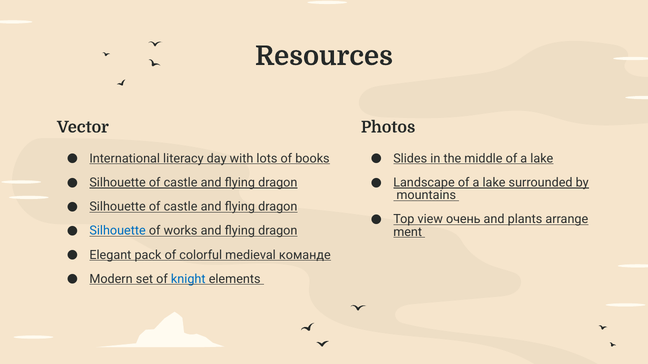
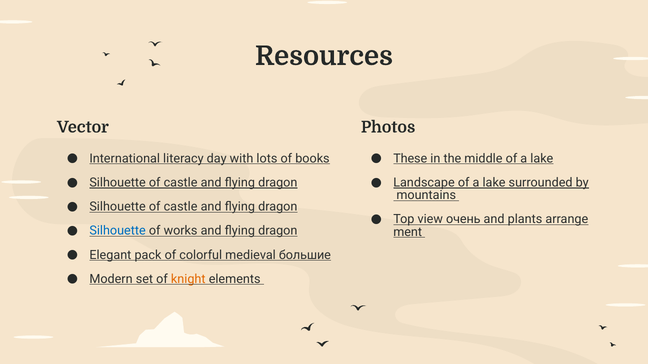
Slides: Slides -> These (410, 159)
команде: команде -> большие (305, 255)
knight colour: blue -> orange (188, 279)
